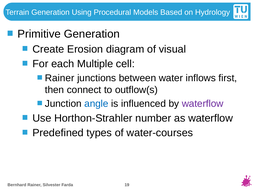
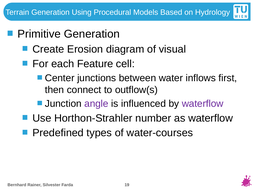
Multiple: Multiple -> Feature (95, 64)
Rainer: Rainer -> Center (60, 78)
angle colour: blue -> purple (96, 104)
